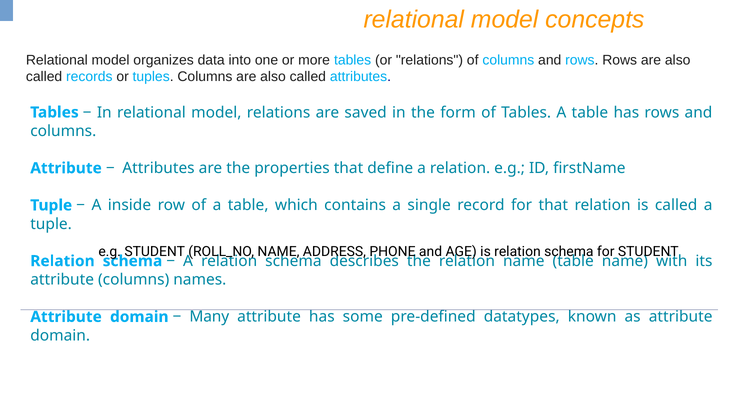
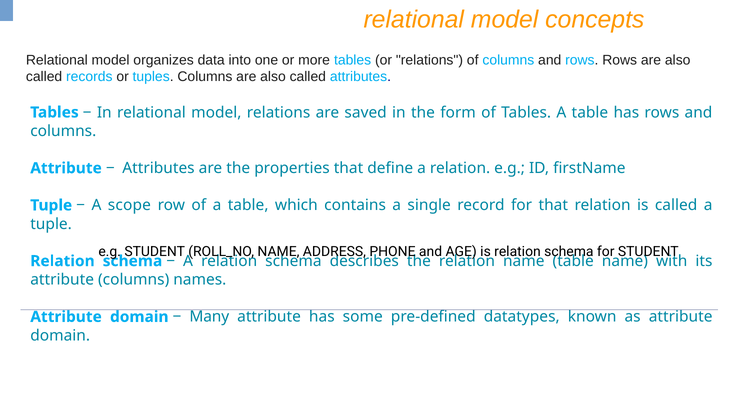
inside: inside -> scope (129, 205)
